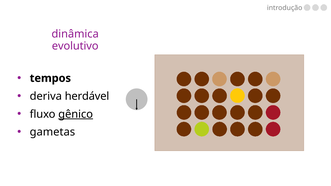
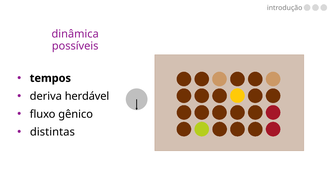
evolutivo: evolutivo -> possíveis (75, 46)
gênico underline: present -> none (76, 114)
gametas: gametas -> distintas (52, 132)
